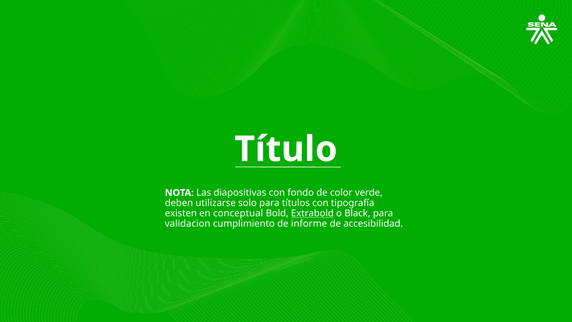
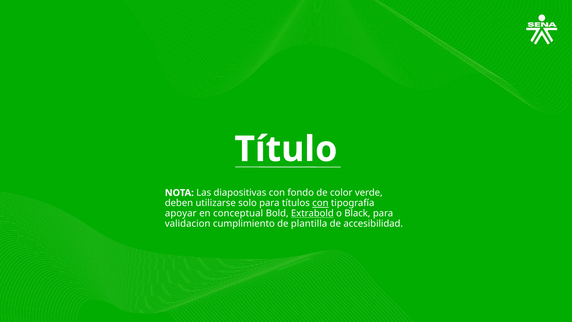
con underline: none -> present (320, 203)
existen: existen -> apoyar (181, 213)
informe: informe -> plantilla (309, 224)
